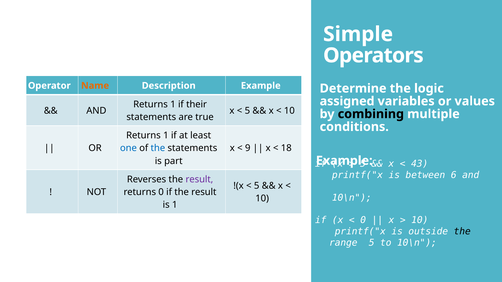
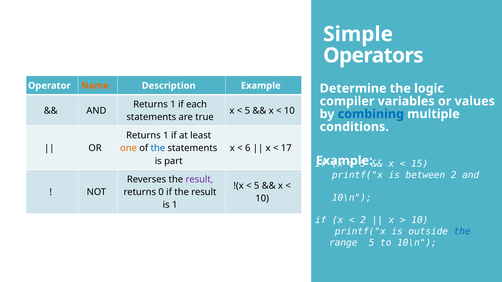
assigned: assigned -> compiler (347, 101)
their: their -> each (197, 104)
combining colour: black -> blue (371, 114)
one colour: blue -> orange (128, 148)
9: 9 -> 6 (248, 148)
18: 18 -> 17 (286, 148)
43: 43 -> 15 (420, 164)
between 6: 6 -> 2 (454, 175)
0: 0 -> 2 (363, 220)
the colour: black -> blue (462, 232)
